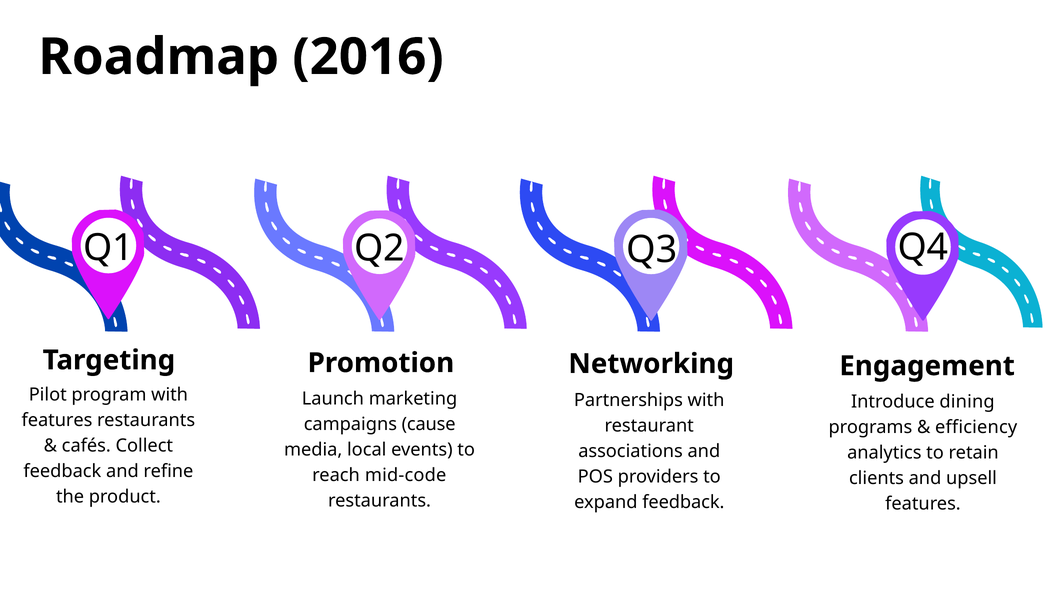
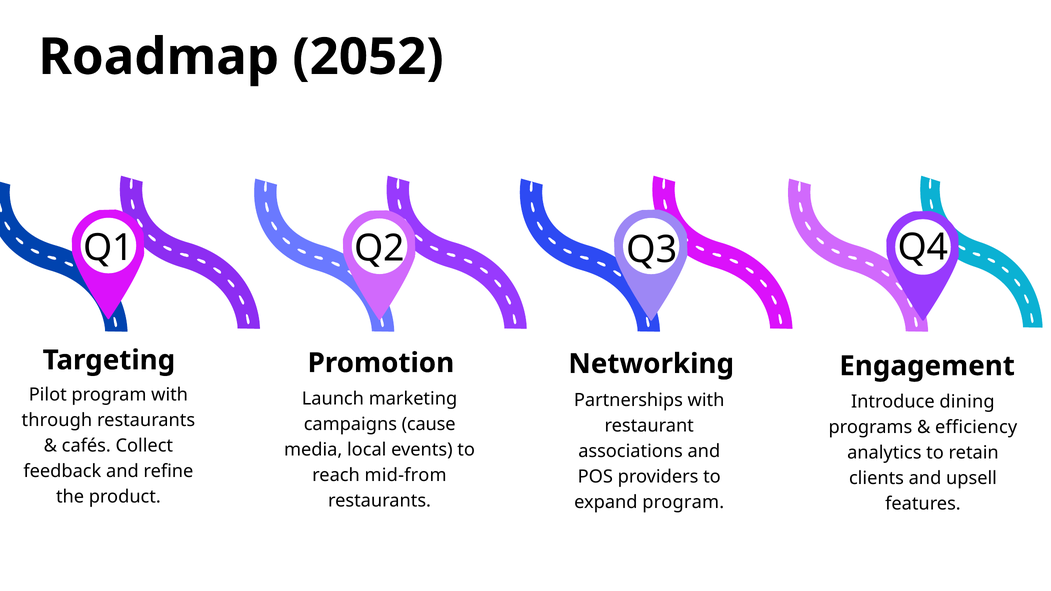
2016: 2016 -> 2052 (368, 57)
features: features -> through (57, 420)
mid-code: mid-code -> mid-from (406, 476)
expand feedback: feedback -> program (683, 503)
